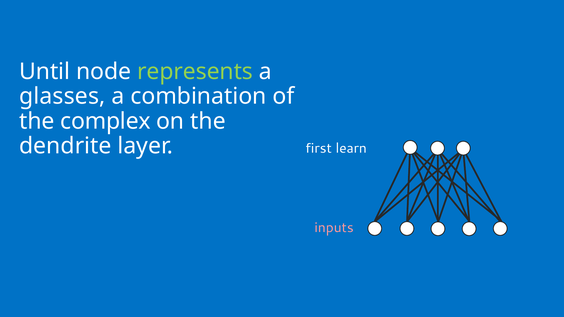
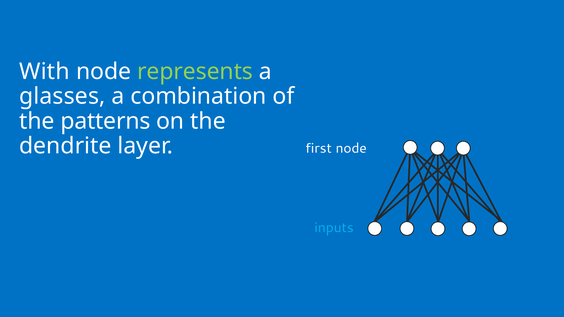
Until: Until -> With (44, 71)
complex: complex -> patterns (105, 121)
first learn: learn -> node (351, 148)
inputs colour: pink -> light blue (334, 228)
